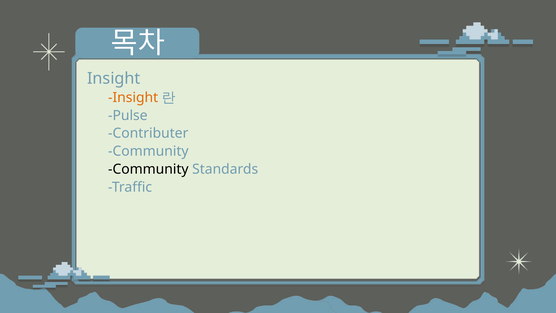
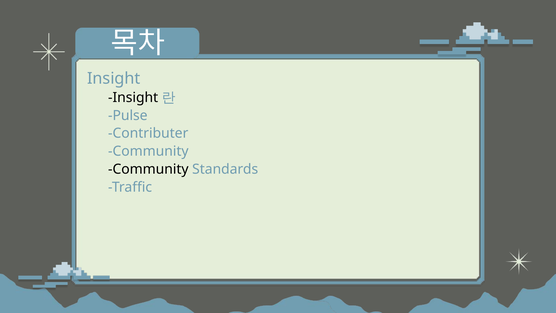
Insight colour: orange -> black (133, 98)
